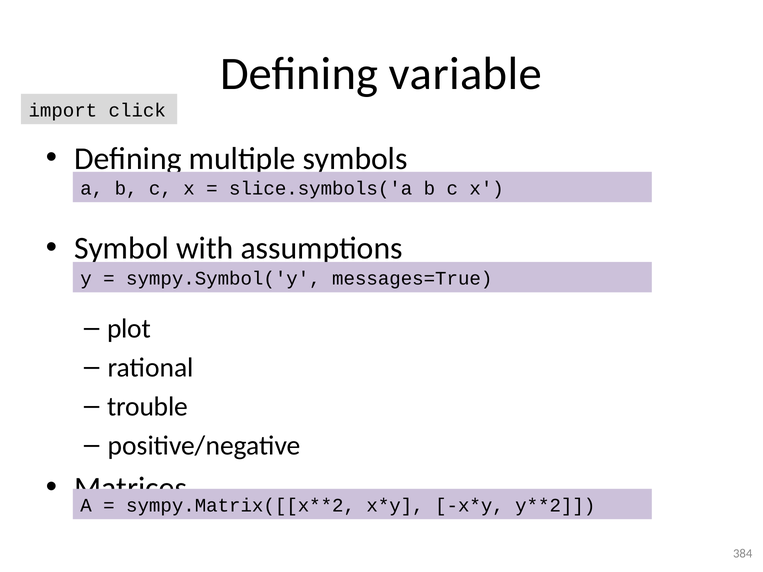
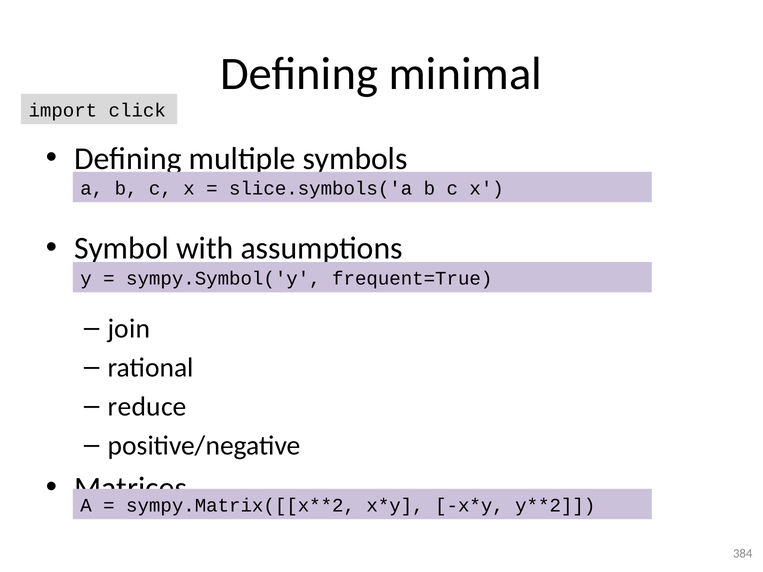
variable: variable -> minimal (465, 74)
messages=True: messages=True -> frequent=True (412, 279)
plot: plot -> join (129, 329)
trouble: trouble -> reduce (147, 407)
